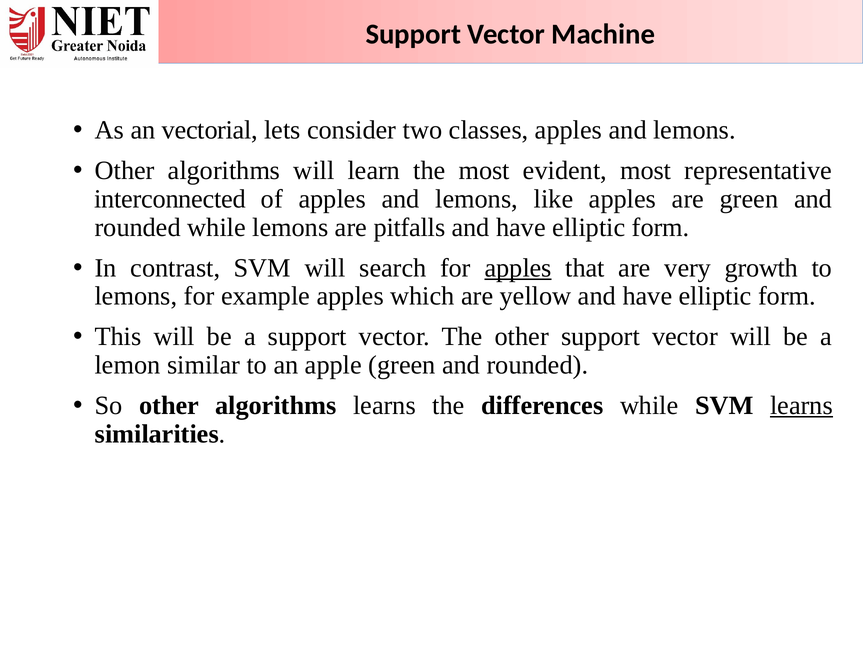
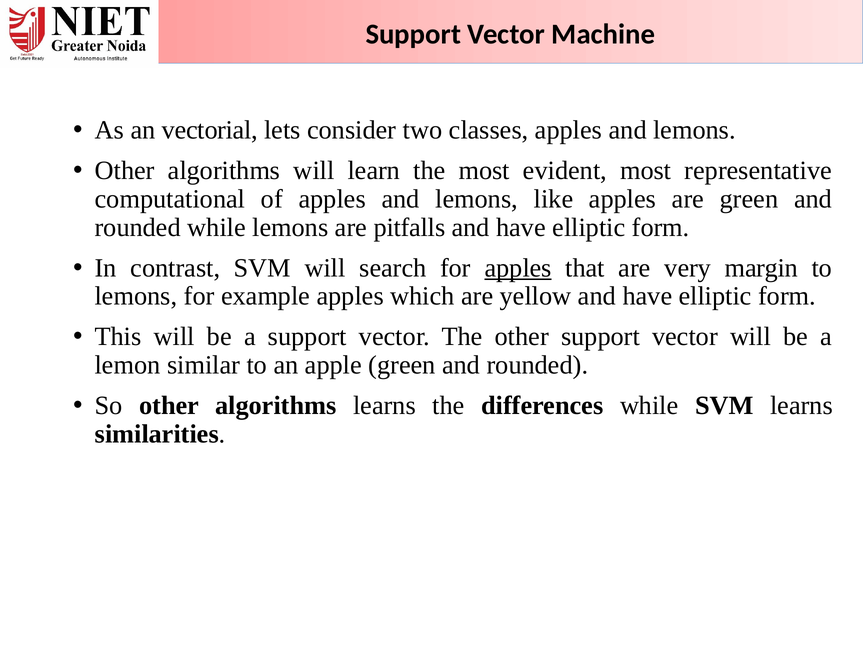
interconnected: interconnected -> computational (170, 199)
growth: growth -> margin (761, 268)
learns underline: present -> none (801, 406)
